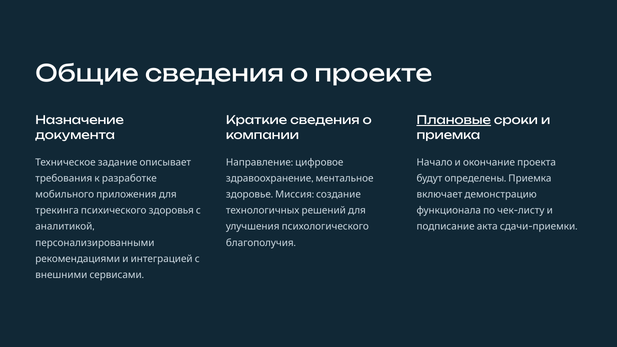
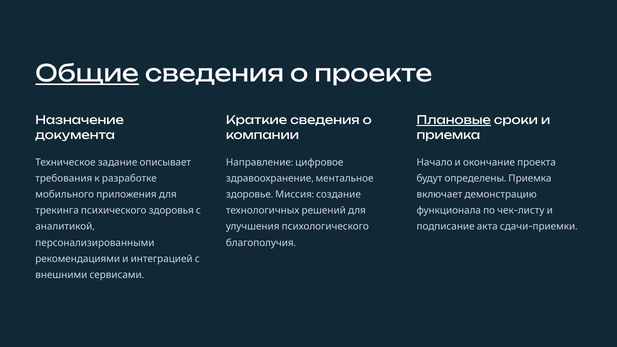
Общие underline: none -> present (87, 74)
